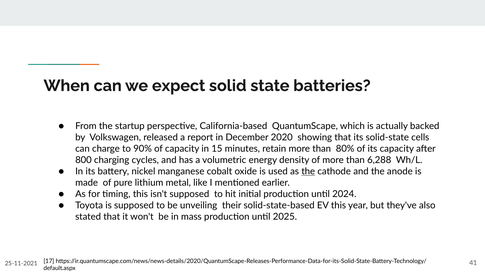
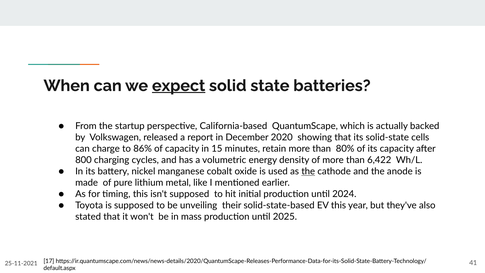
expect underline: none -> present (179, 86)
90%: 90% -> 86% (143, 149)
6,288: 6,288 -> 6,422 (379, 160)
